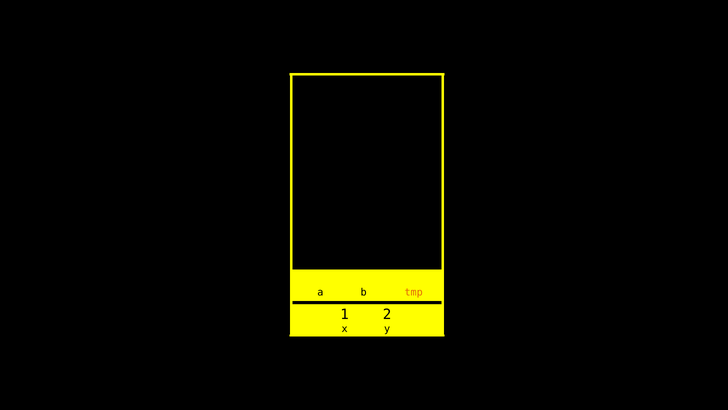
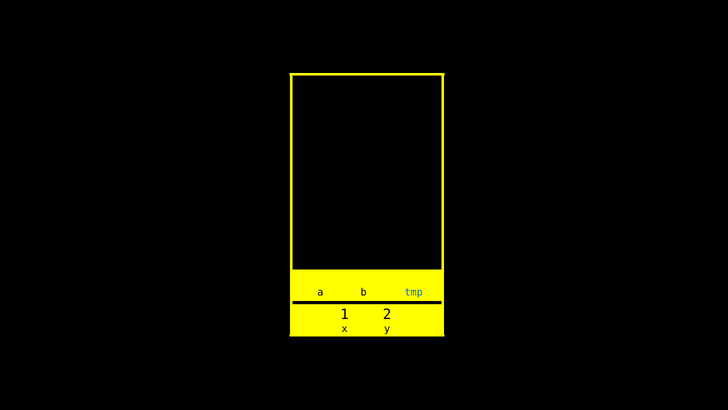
tmp colour: orange -> blue (414, 292)
